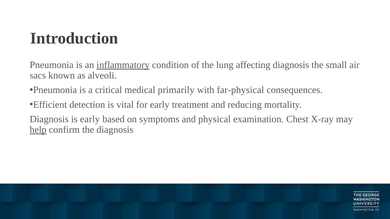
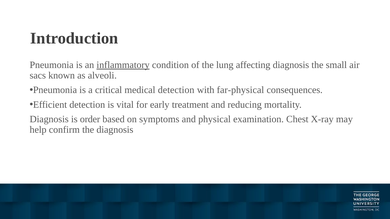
medical primarily: primarily -> detection (176, 90)
is early: early -> order (90, 119)
help underline: present -> none (38, 130)
